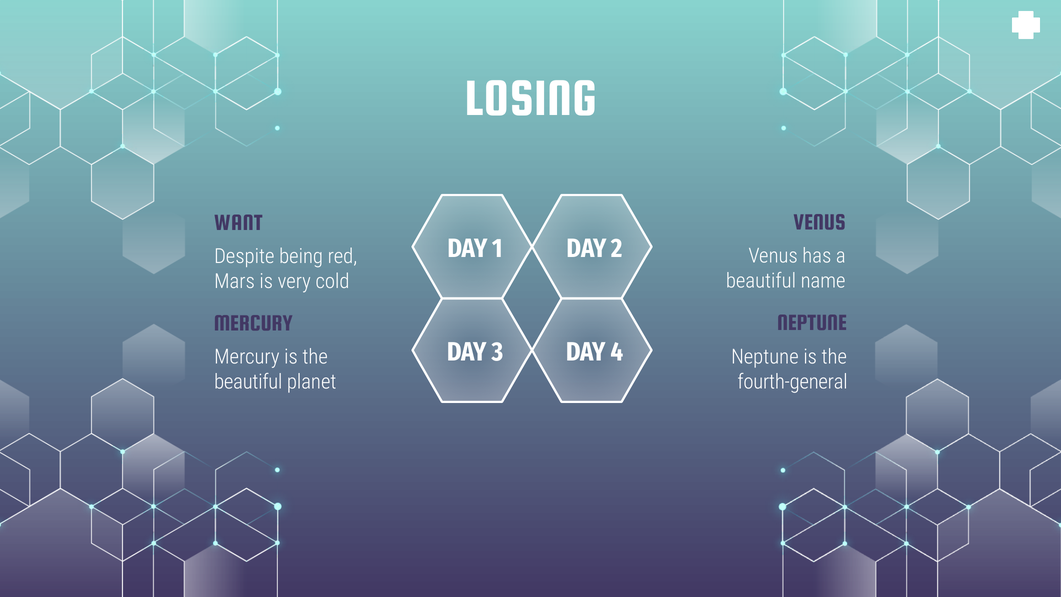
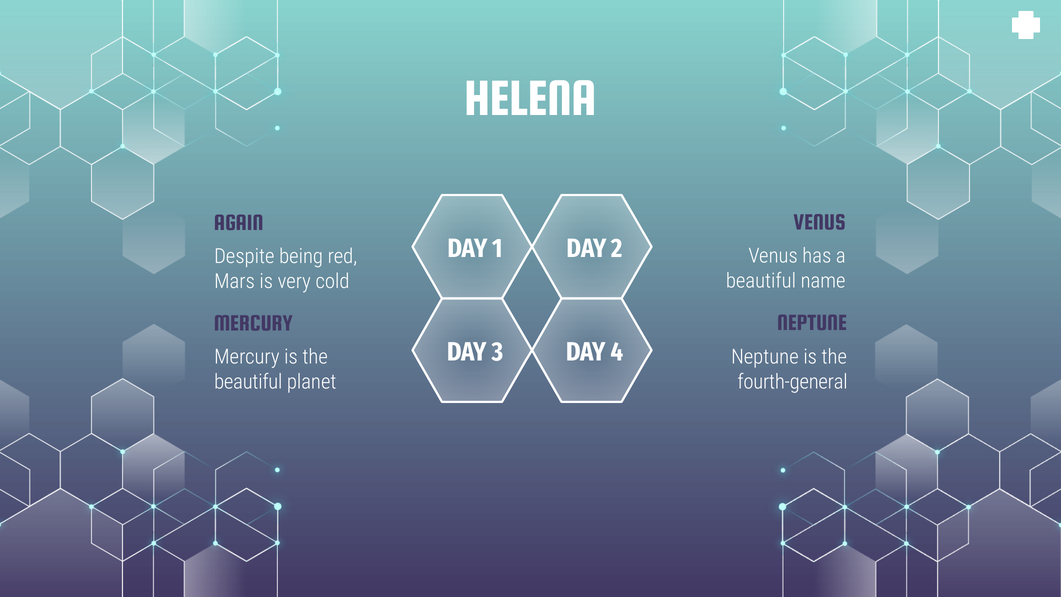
LOSING: LOSING -> HELENA (531, 98)
WANT: WANT -> AGAIN (239, 223)
